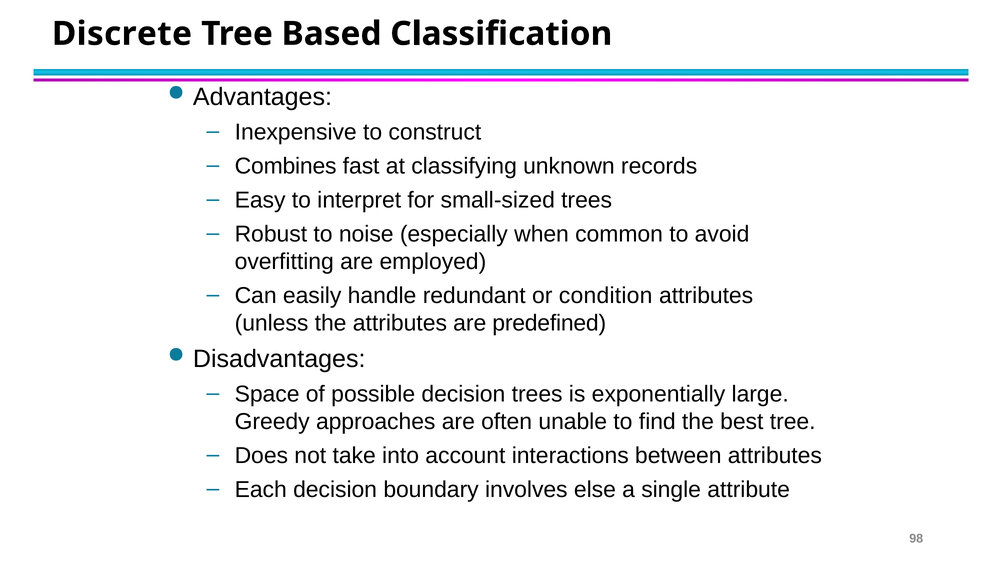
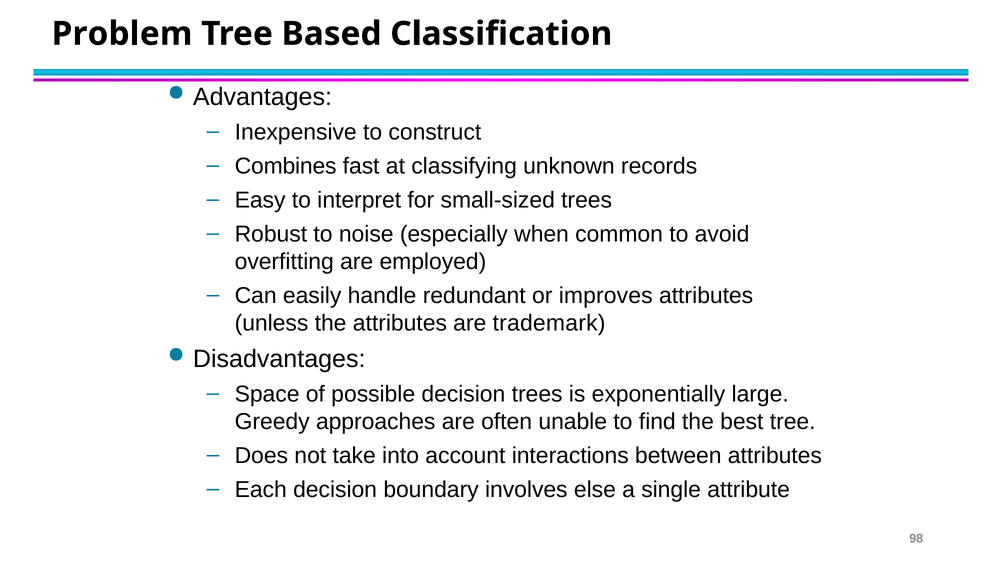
Discrete: Discrete -> Problem (122, 34)
condition: condition -> improves (606, 295)
predefined: predefined -> trademark (549, 323)
